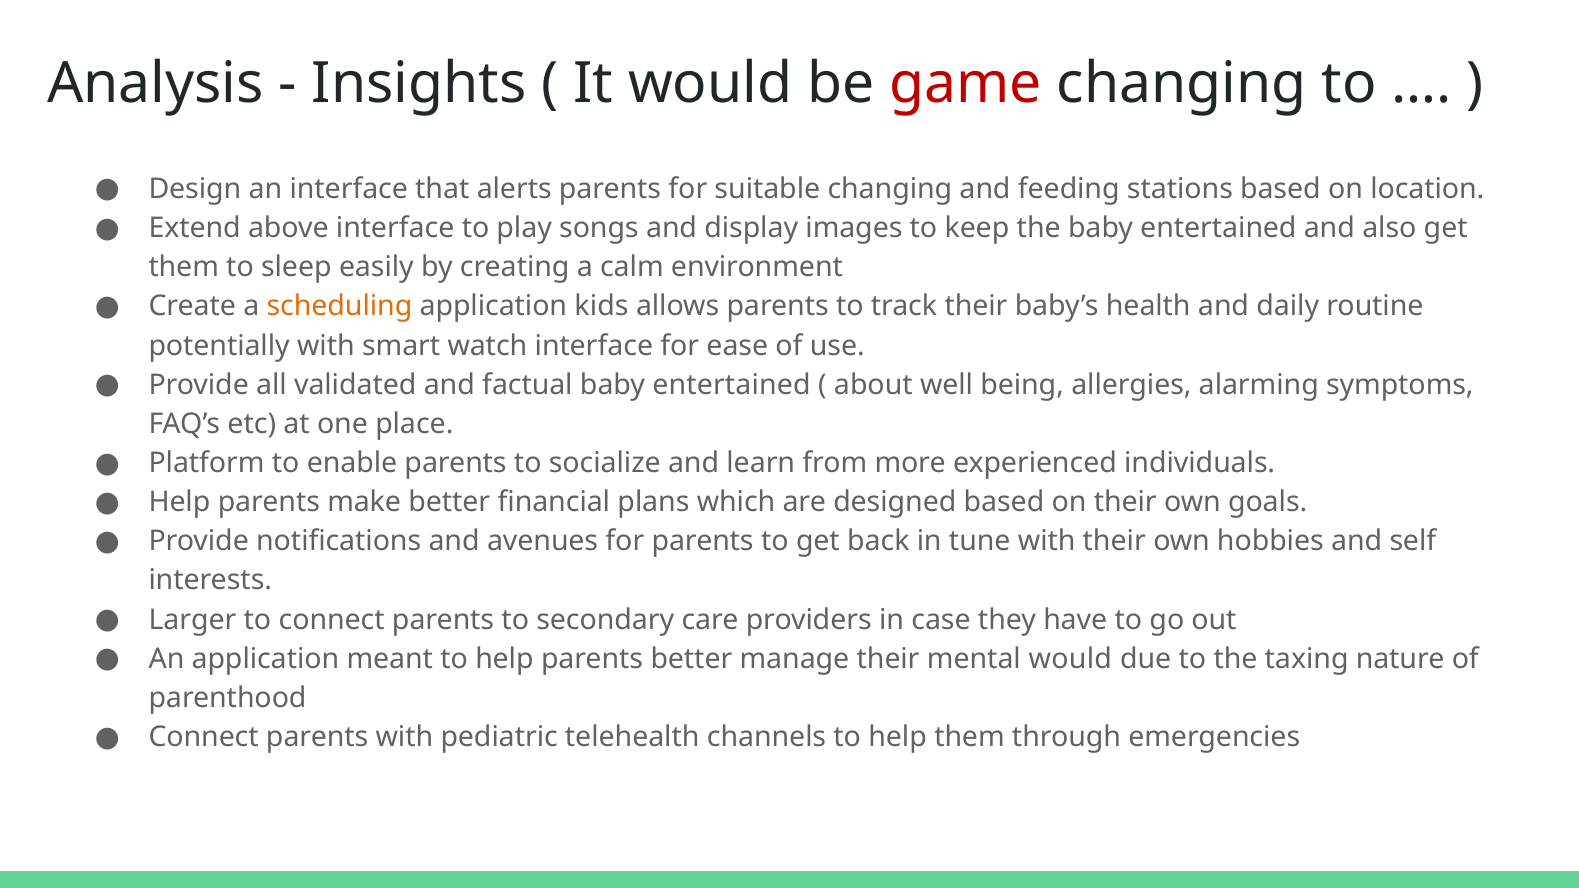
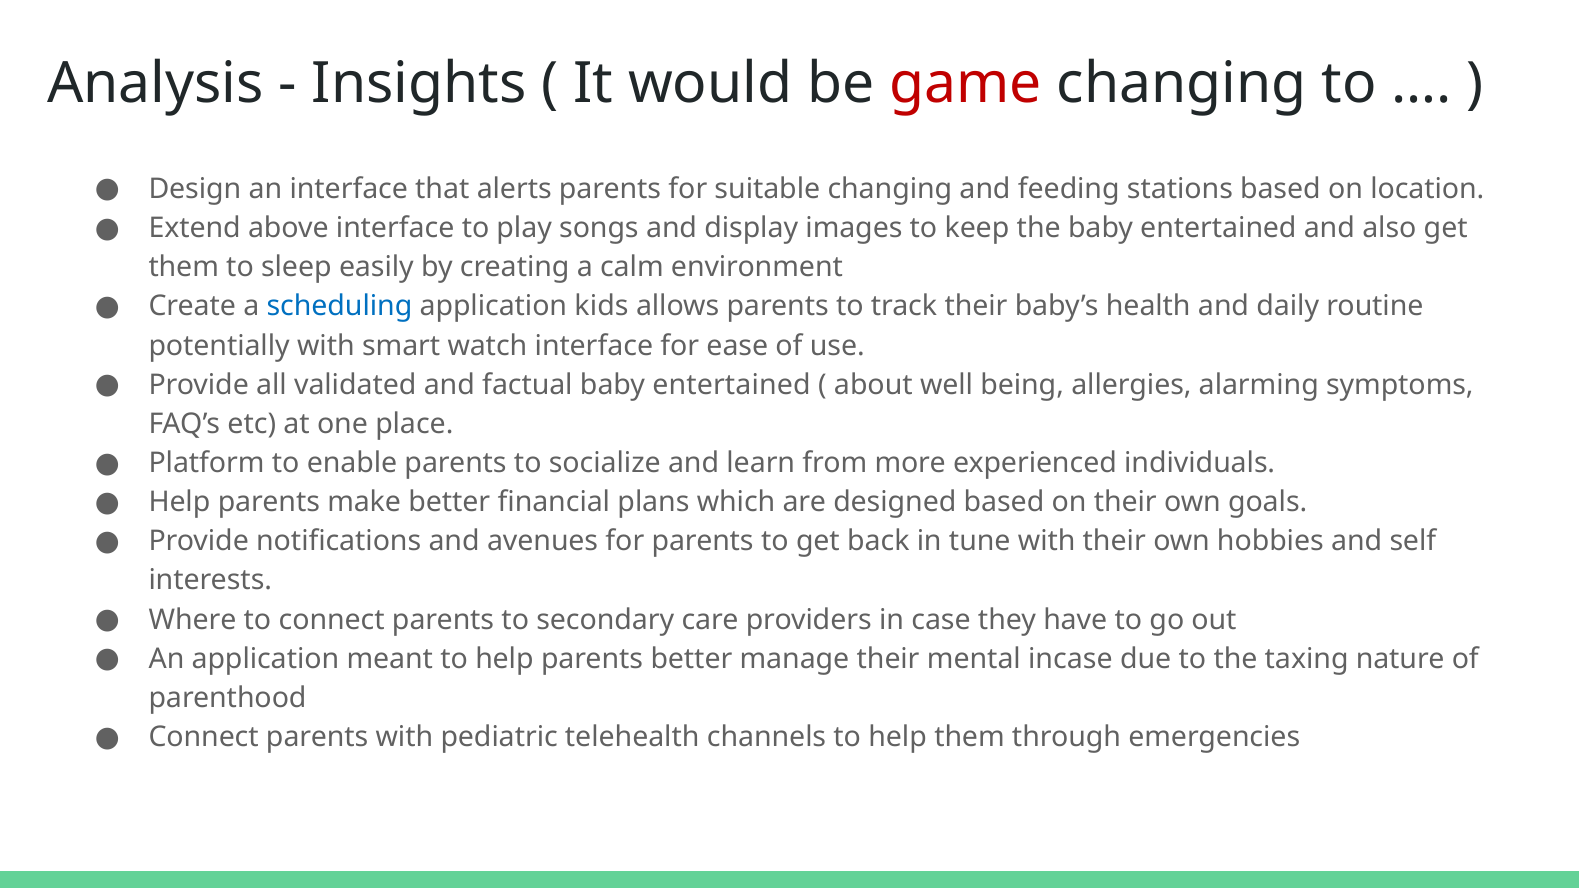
scheduling colour: orange -> blue (339, 307)
Larger: Larger -> Where (193, 620)
mental would: would -> incase (1070, 659)
